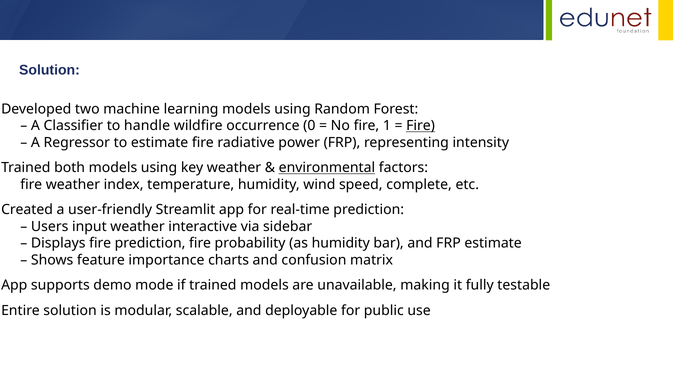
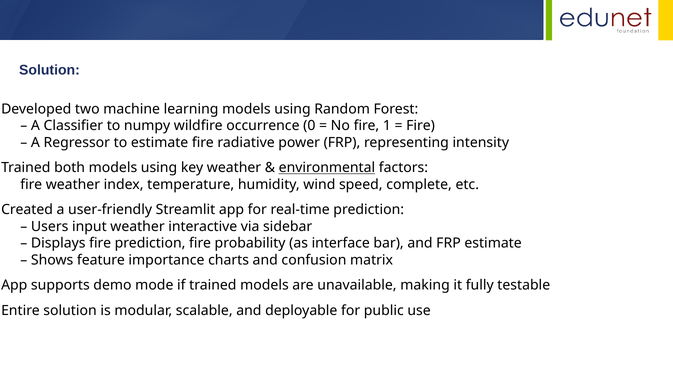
handle: handle -> numpy (147, 126)
Fire underline: present -> none (421, 126)
as humidity: humidity -> interface (341, 244)
